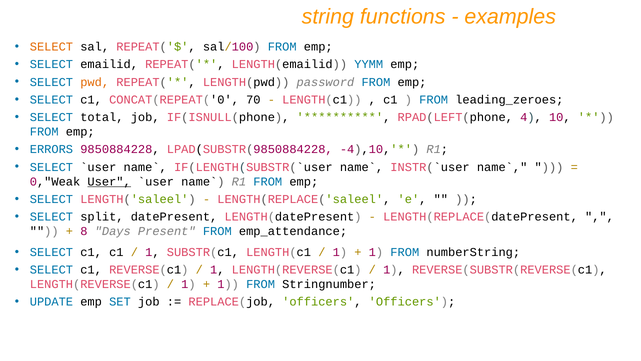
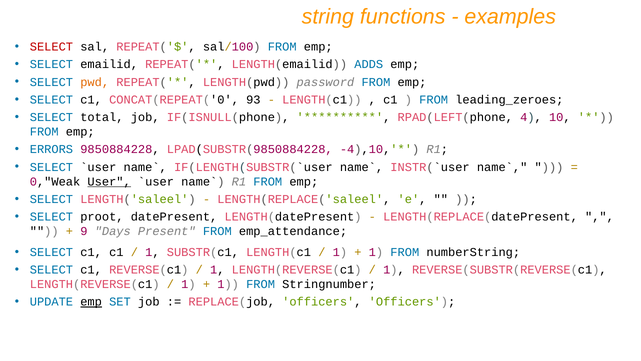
SELECT colour: orange -> red (51, 47)
YYMM: YYMM -> ADDS (369, 64)
70: 70 -> 93 (253, 100)
split: split -> proot (102, 217)
8: 8 -> 9 (84, 231)
emp underline: none -> present (91, 302)
